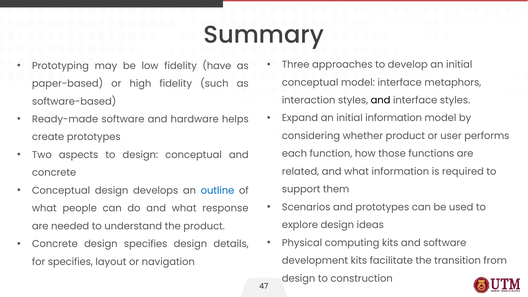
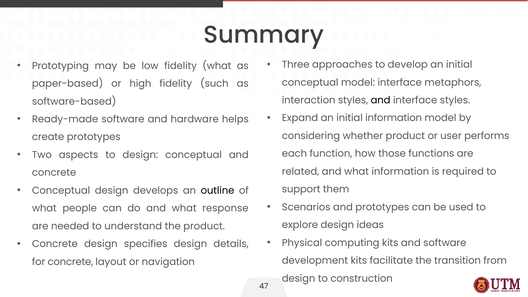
fidelity have: have -> what (217, 66)
outline colour: blue -> black (218, 191)
for specifies: specifies -> concrete (70, 262)
